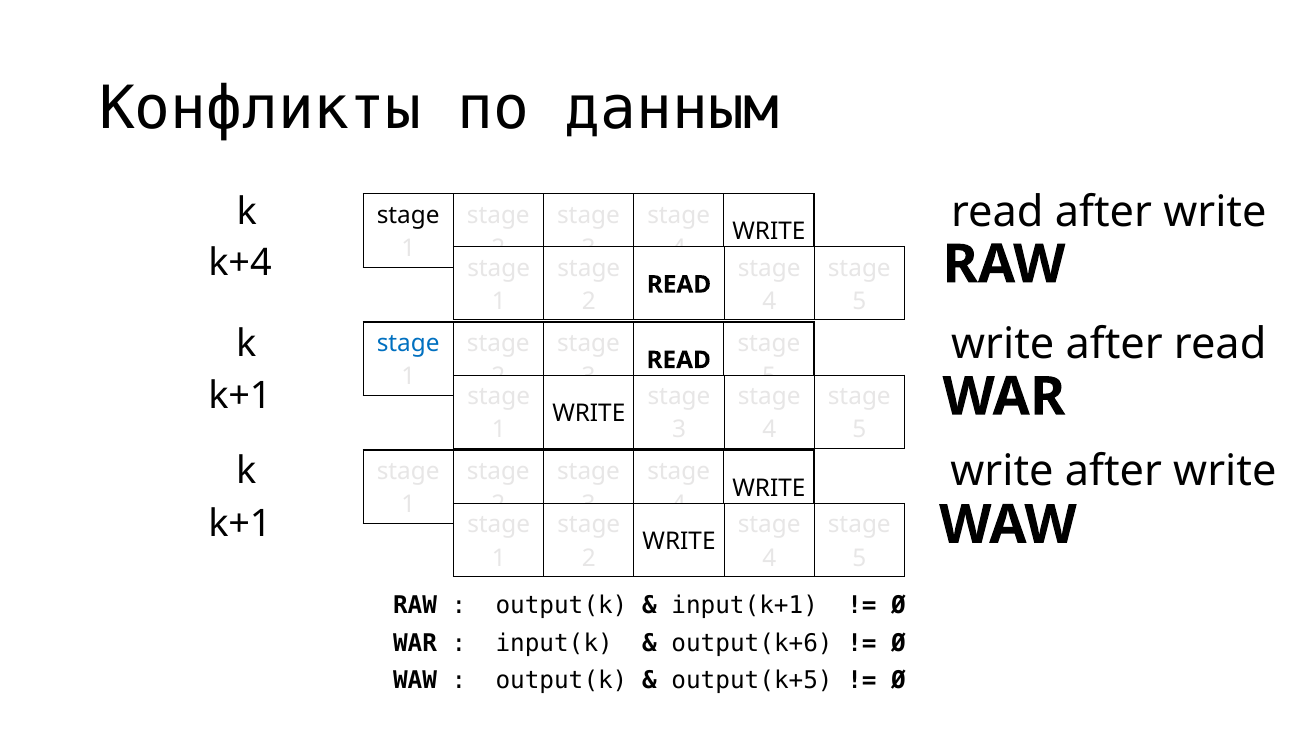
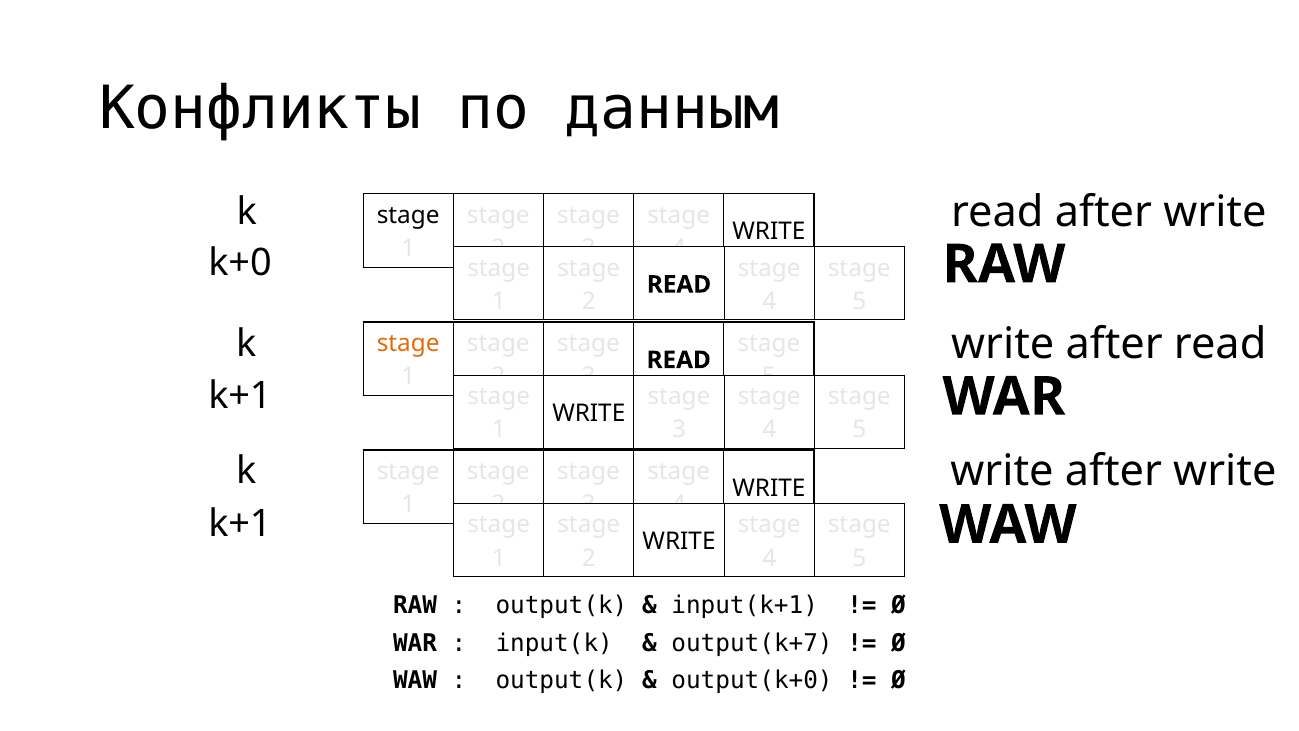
k+4: k+4 -> k+0 (240, 263)
stage colour: blue -> orange (408, 343)
output(k+6: output(k+6 -> output(k+7 (752, 643)
output(k+5: output(k+5 -> output(k+0 (752, 680)
